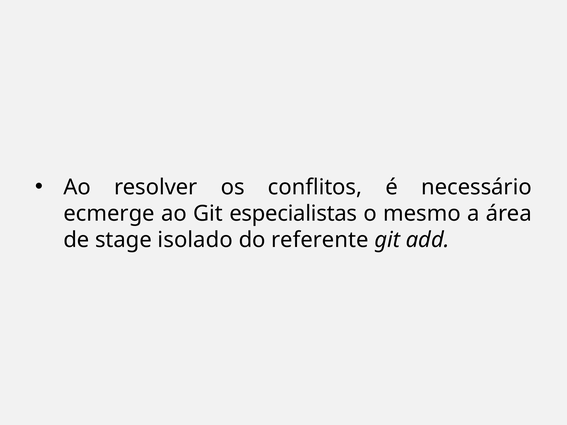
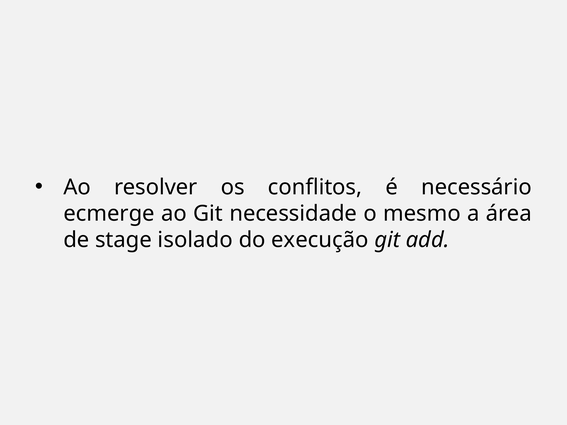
especialistas: especialistas -> necessidade (293, 214)
referente: referente -> execução (320, 240)
